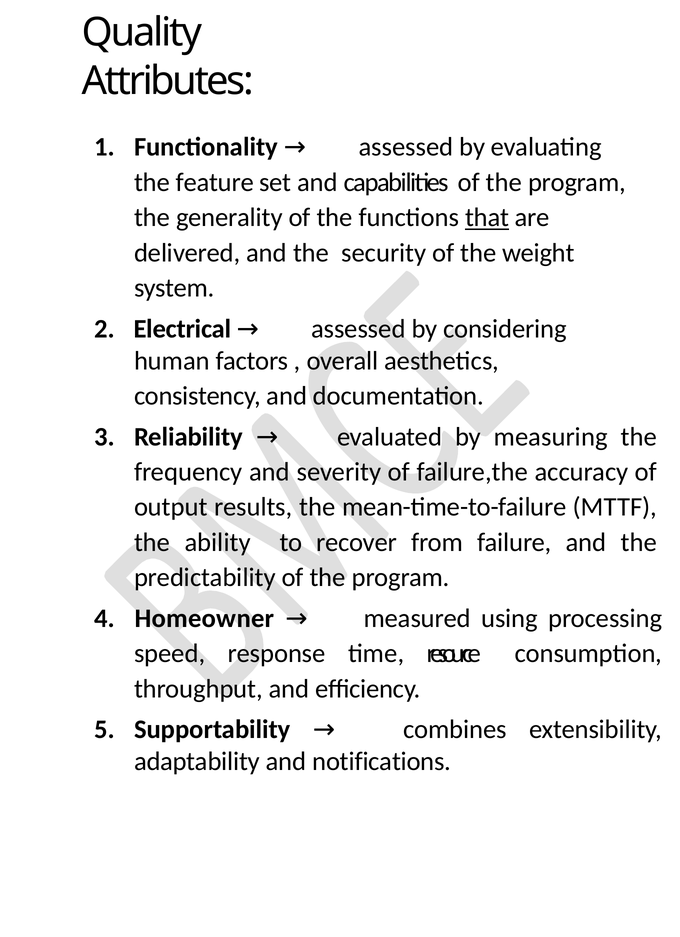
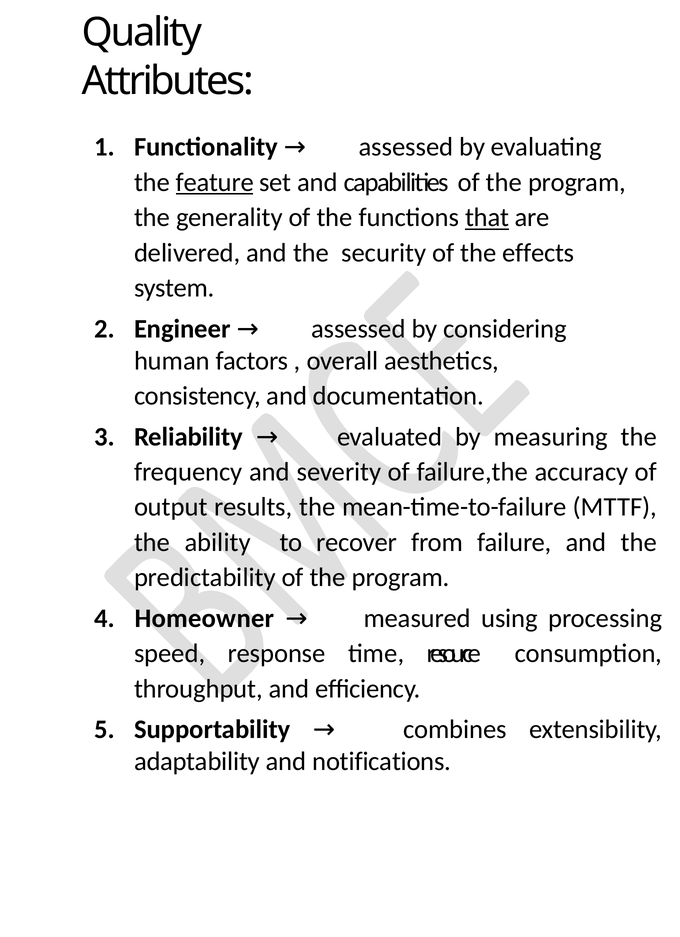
feature underline: none -> present (215, 182)
weight: weight -> effects (538, 253)
Electrical: Electrical -> Engineer (182, 328)
